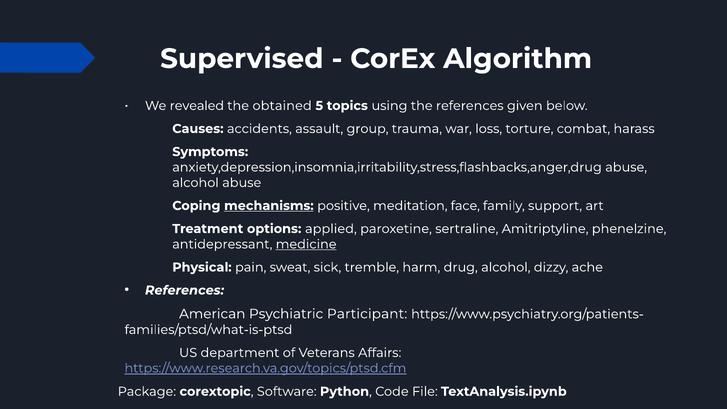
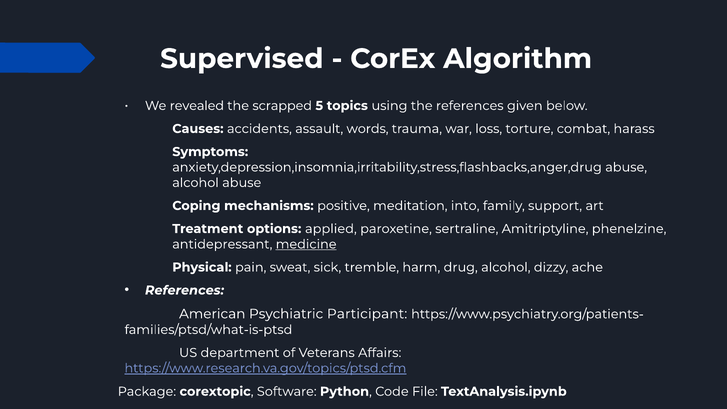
obtained: obtained -> scrapped (282, 106)
group: group -> words (368, 129)
mechanisms underline: present -> none (269, 206)
face: face -> into (465, 206)
